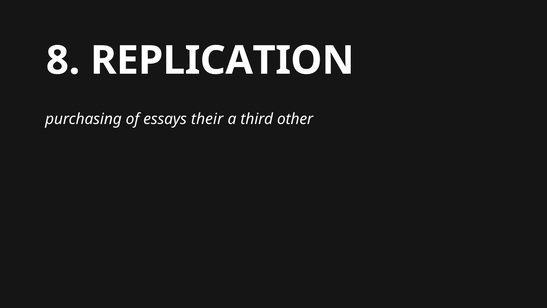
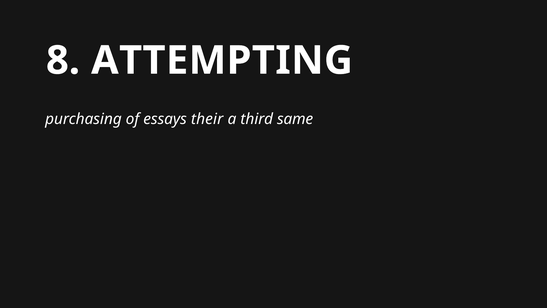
REPLICATION: REPLICATION -> ATTEMPTING (222, 61)
other: other -> same (295, 119)
